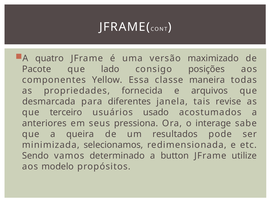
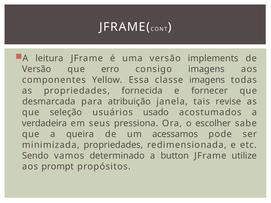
quatro: quatro -> leitura (49, 58)
maximizado: maximizado -> implements (213, 58)
Pacote: Pacote -> Versão (37, 69)
lado: lado -> erro (110, 69)
consigo posições: posições -> imagens (206, 69)
classe maneira: maneira -> imagens (207, 80)
arquivos: arquivos -> fornecer (209, 91)
diferentes: diferentes -> atribuição (129, 102)
terceiro: terceiro -> seleção (66, 113)
anteriores: anteriores -> verdadeira (44, 123)
interage: interage -> escolher (213, 123)
resultados: resultados -> acessamos (175, 134)
minimizada selecionamos: selecionamos -> propriedades (113, 145)
modelo: modelo -> prompt (58, 167)
